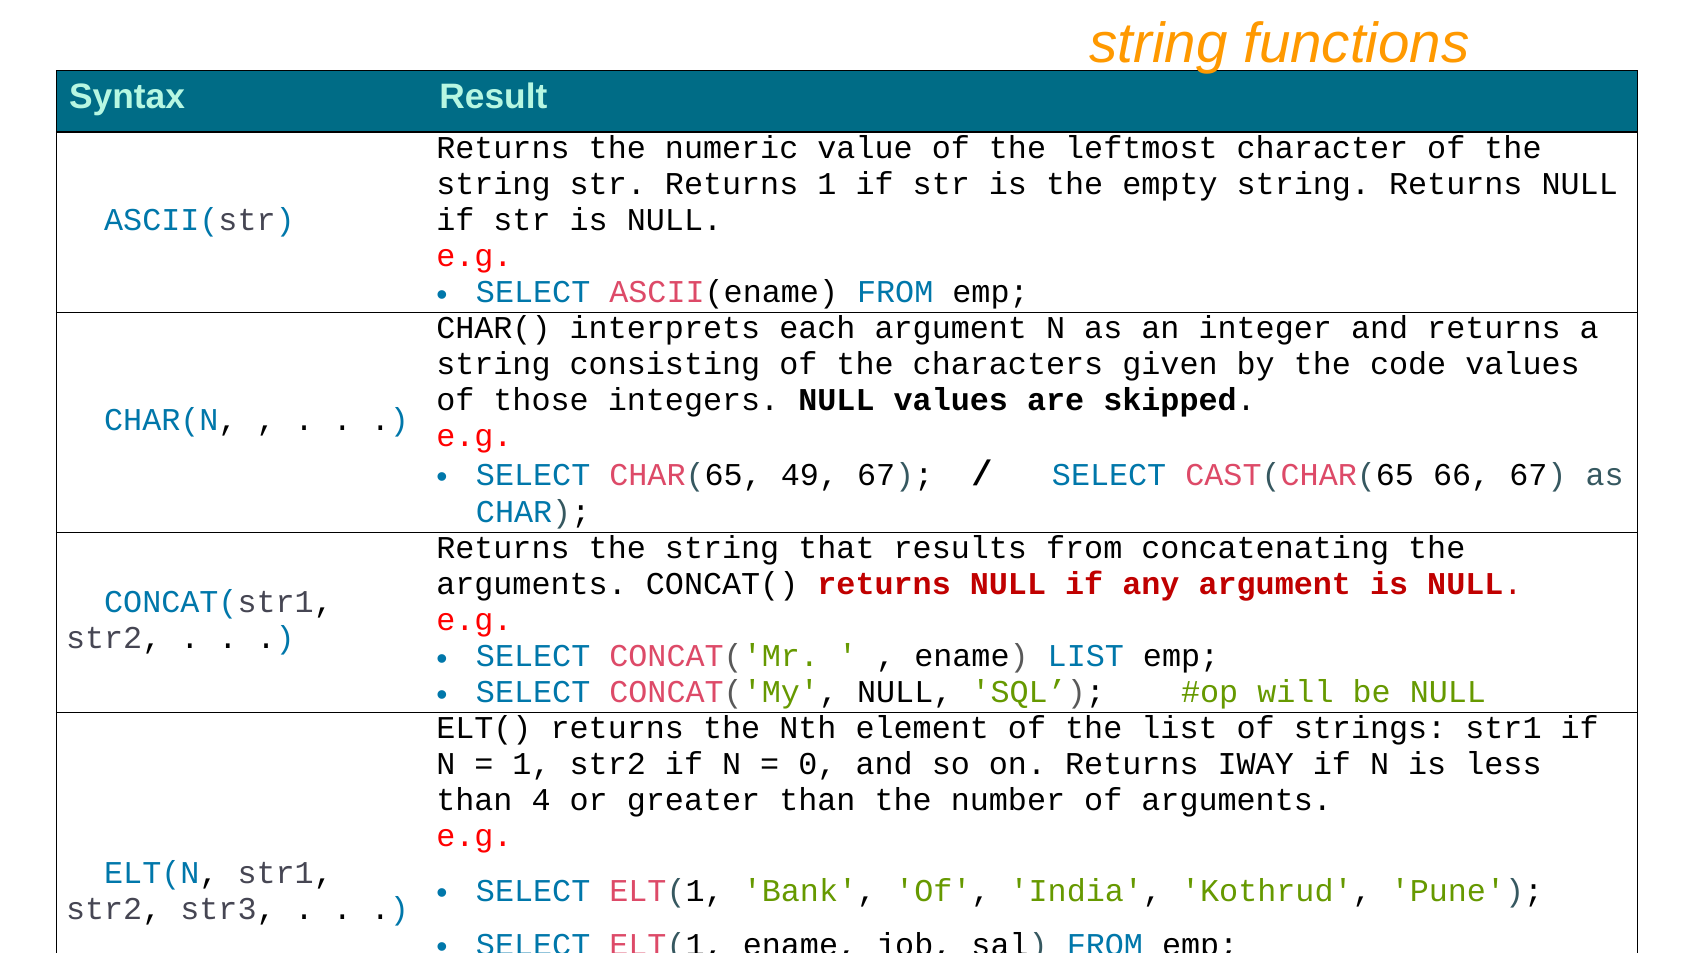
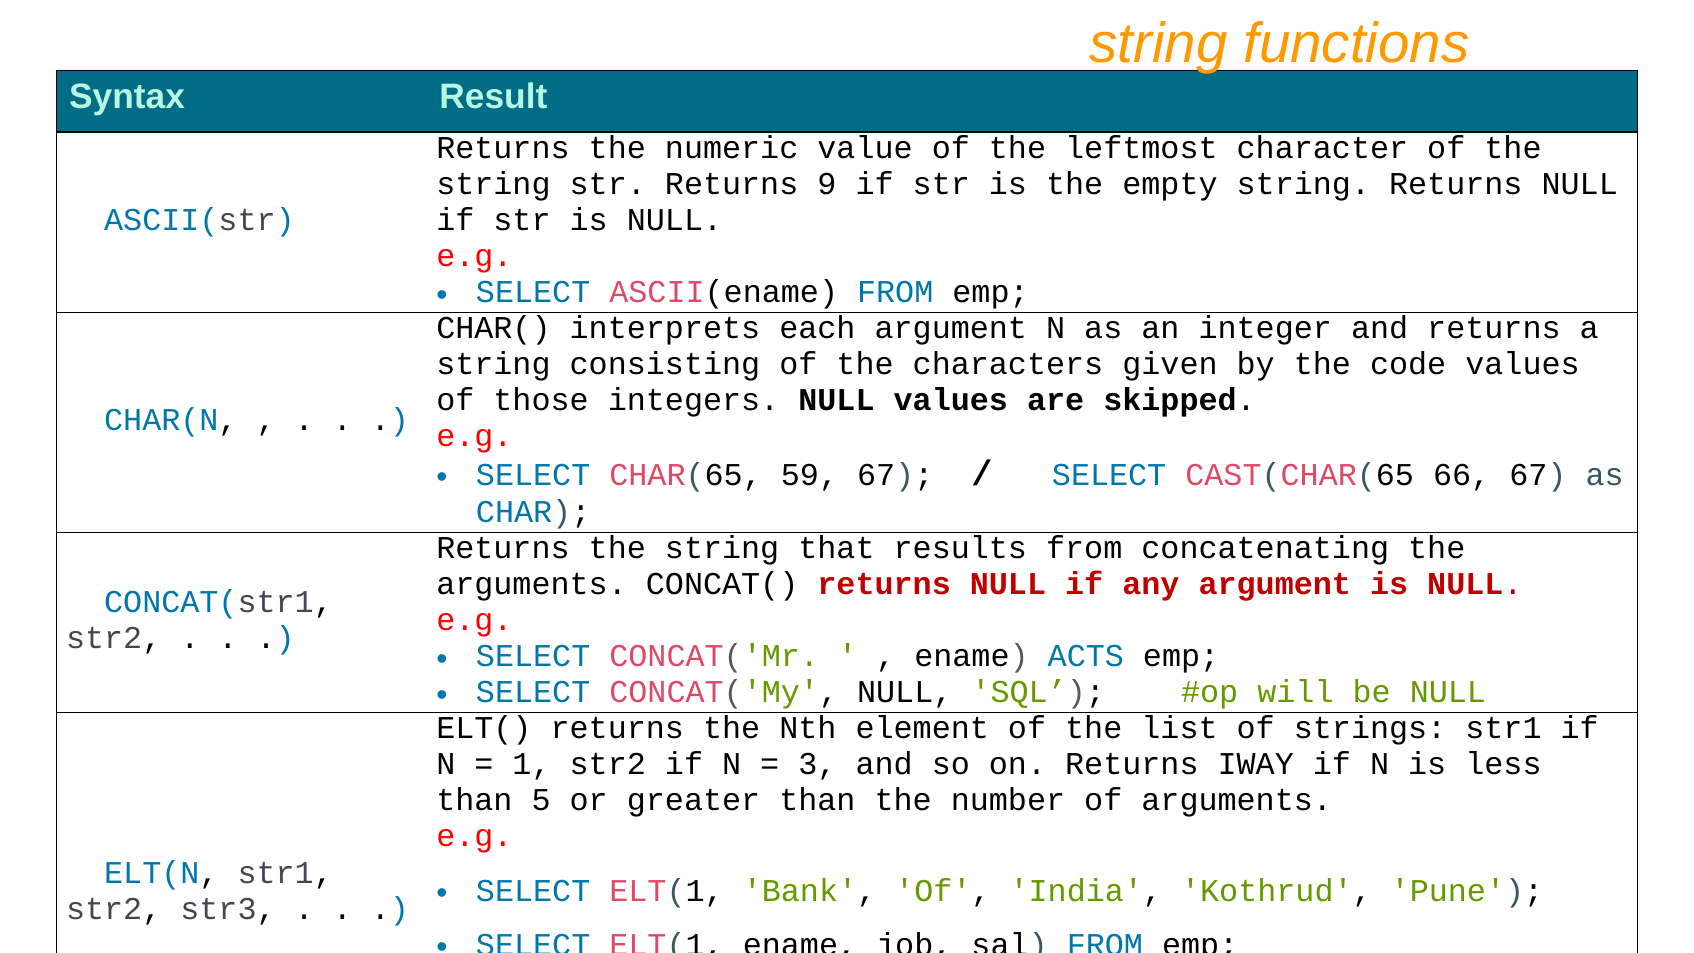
Returns 1: 1 -> 9 (827, 184)
49: 49 -> 59 (809, 475)
ename LIST: LIST -> ACTS (1086, 656)
0: 0 -> 3 (817, 764)
4: 4 -> 5 (541, 800)
